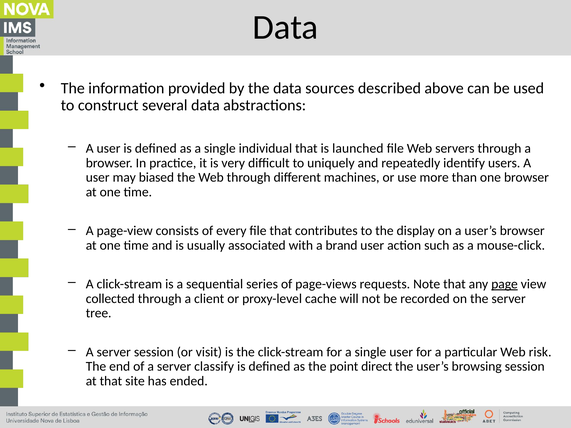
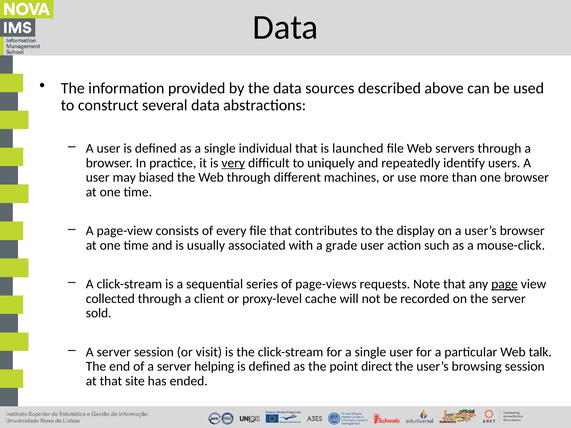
very underline: none -> present (233, 163)
brand: brand -> grade (341, 246)
tree: tree -> sold (99, 313)
risk: risk -> talk (540, 352)
classify: classify -> helping (214, 367)
